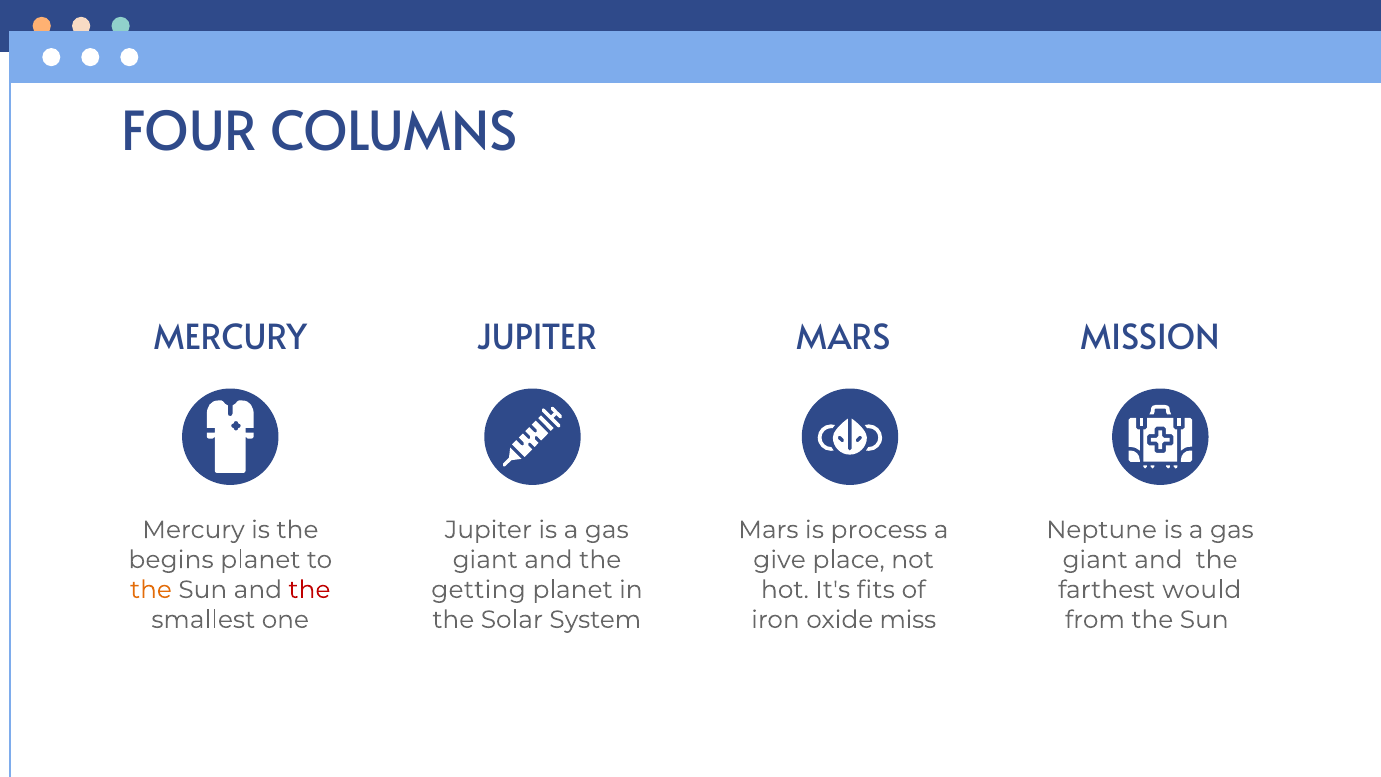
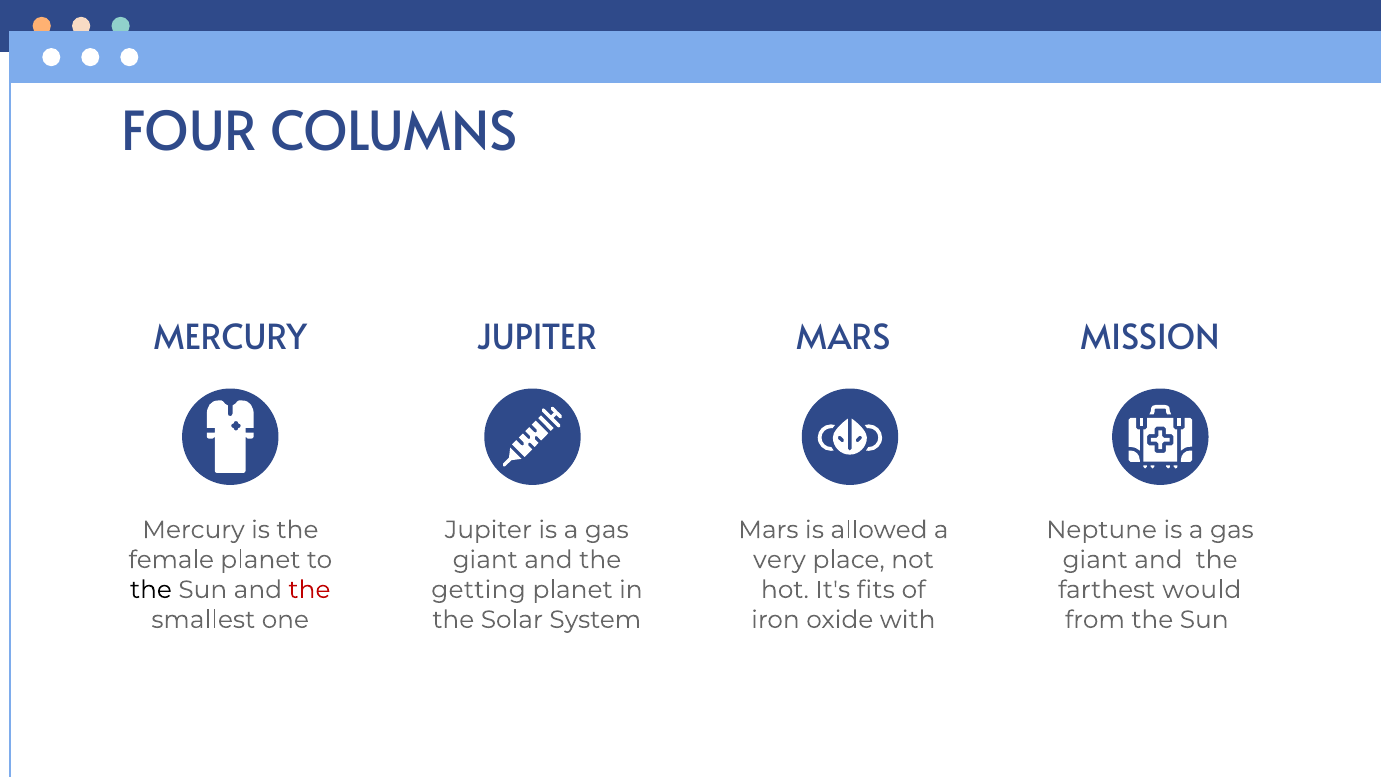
process: process -> allowed (879, 530)
begins: begins -> female (171, 560)
give: give -> very (779, 560)
the colour: orange -> black (151, 590)
miss: miss -> with (908, 620)
